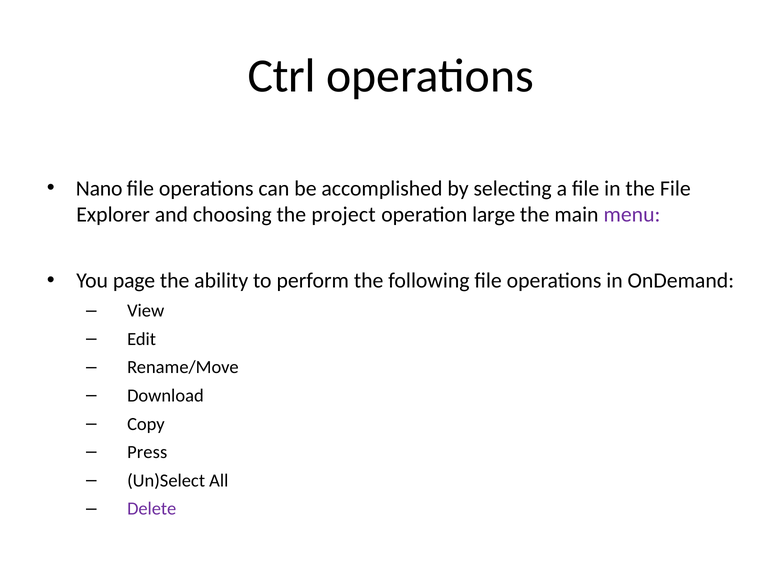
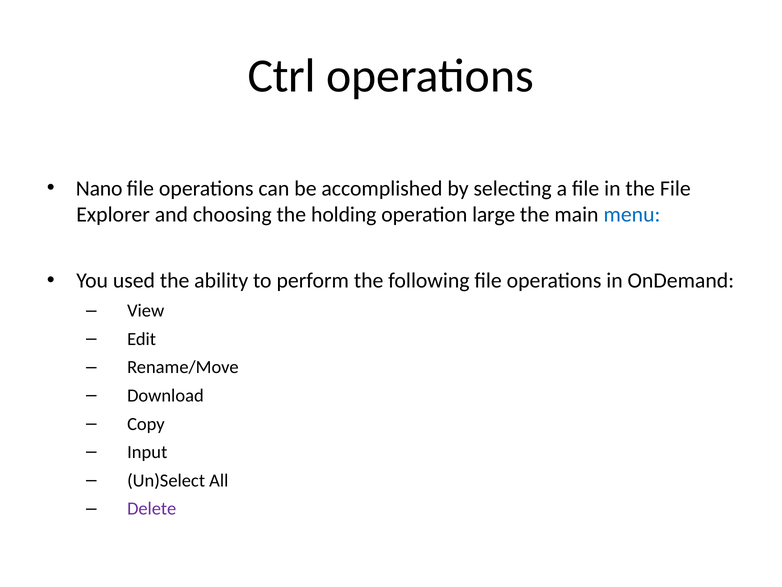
project: project -> holding (344, 214)
menu colour: purple -> blue (632, 214)
page: page -> used (134, 281)
Press: Press -> Input (147, 452)
